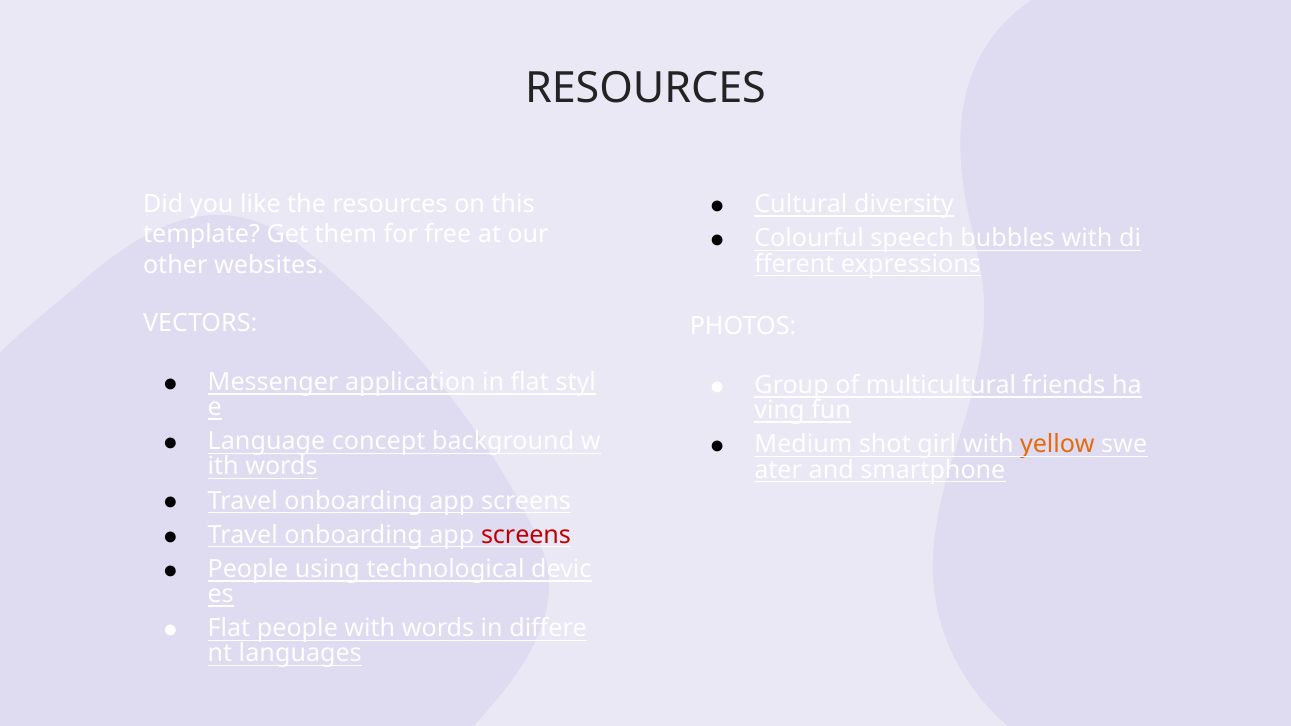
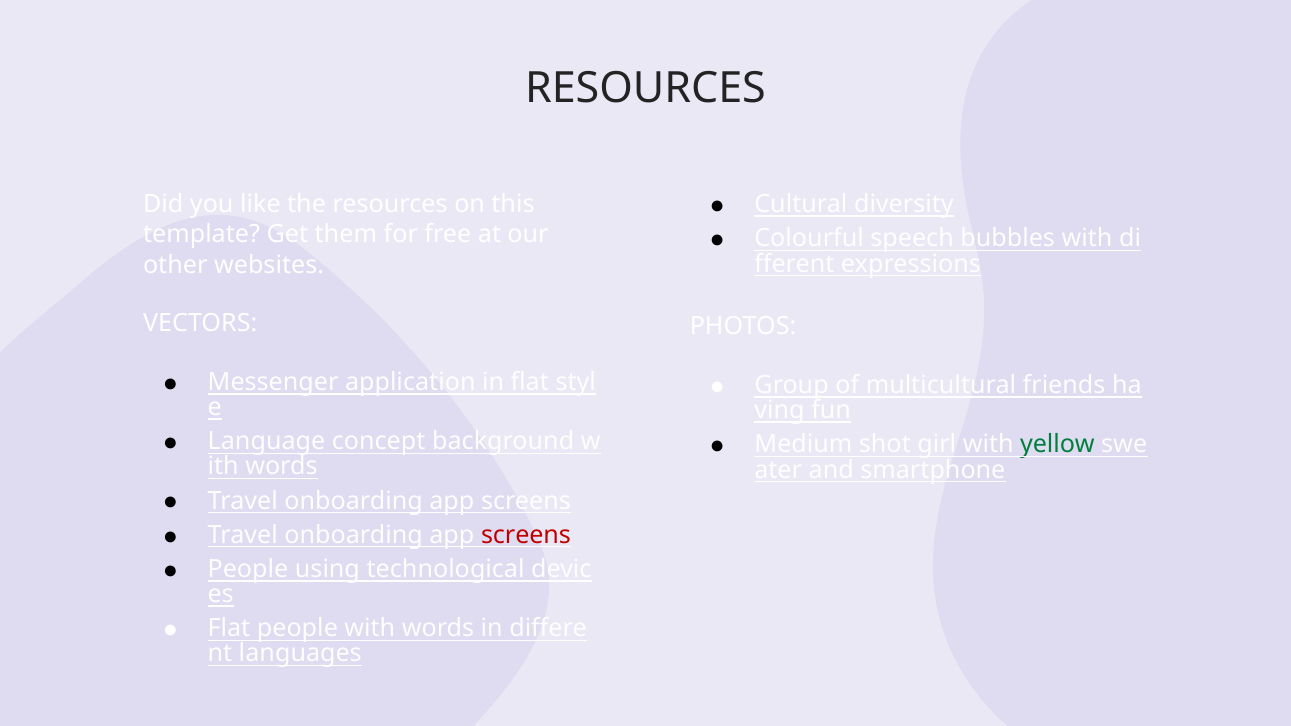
yellow colour: orange -> green (1057, 445)
